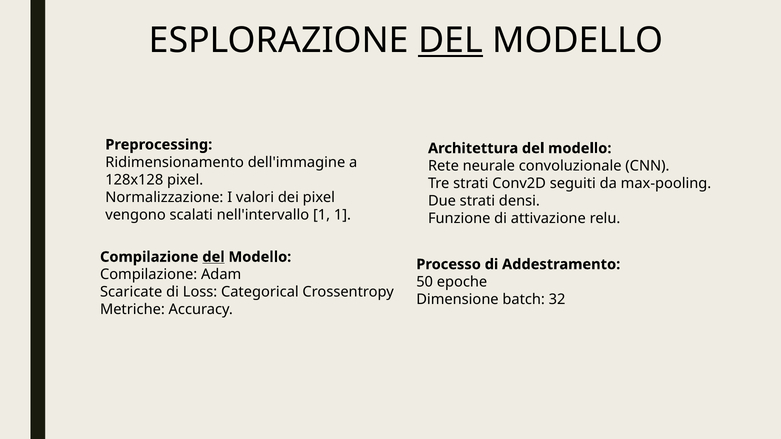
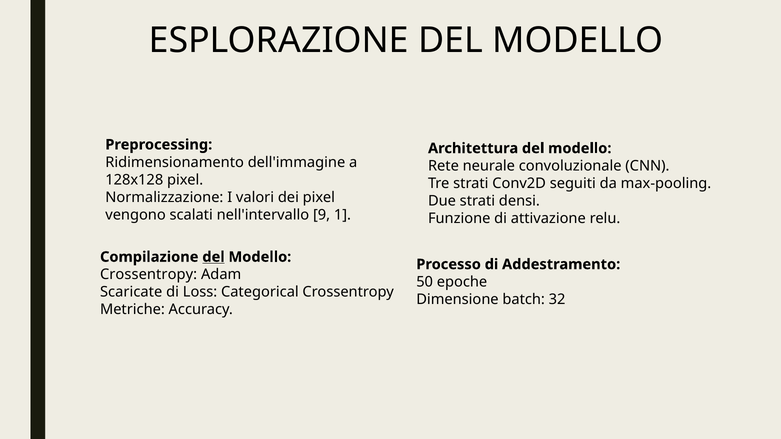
DEL underline: present -> none (450, 41)
nell'intervallo 1: 1 -> 9 (322, 215)
Compilazione: Compilazione -> Crossentropy (149, 275)
